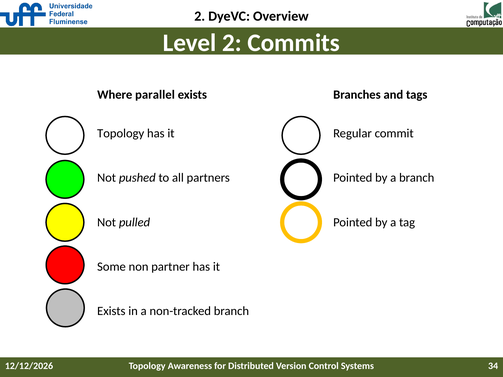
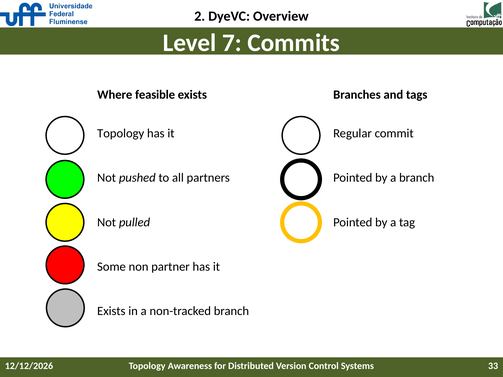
Level 2: 2 -> 7 (232, 43)
parallel: parallel -> feasible (155, 95)
34: 34 -> 33 (493, 366)
